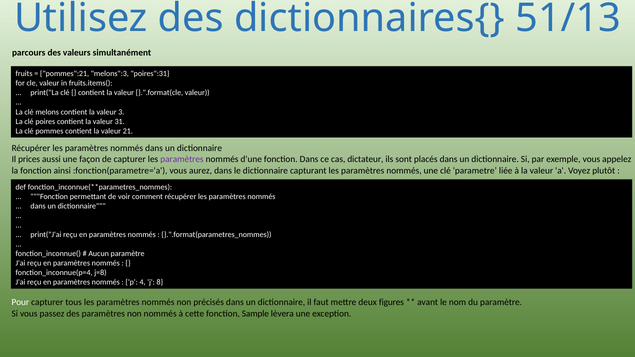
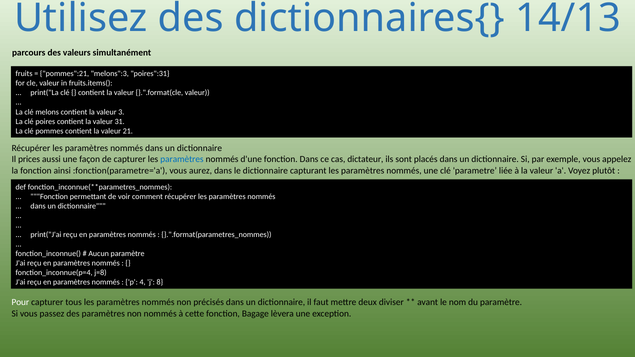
51/13: 51/13 -> 14/13 (568, 18)
paramètres colour: purple -> blue (182, 160)
figures: figures -> diviser (391, 303)
Sample: Sample -> Bagage (255, 314)
